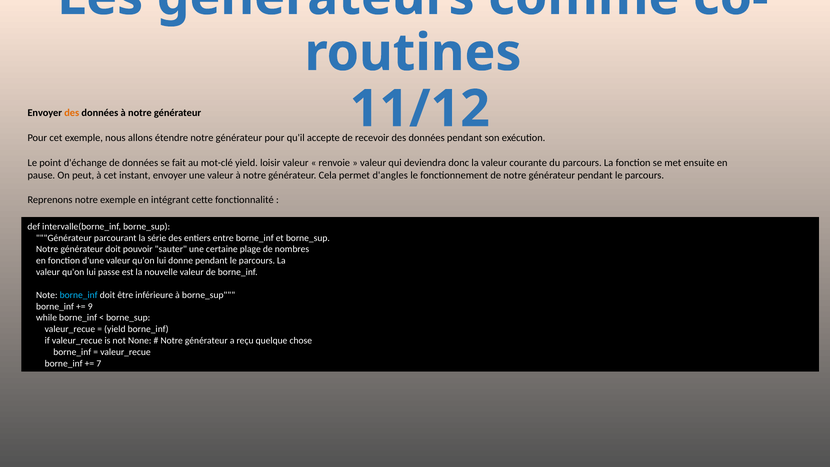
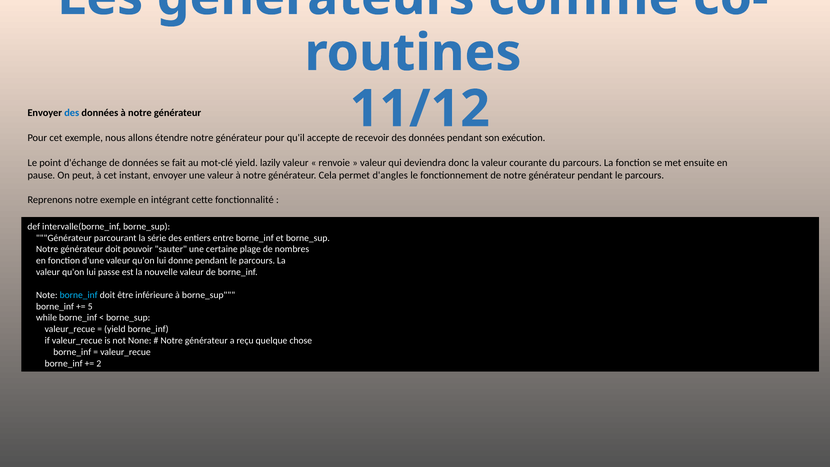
des colour: orange -> blue (72, 113)
loisir: loisir -> lazily (270, 163)
9: 9 -> 5 (90, 306)
7: 7 -> 2 (99, 363)
